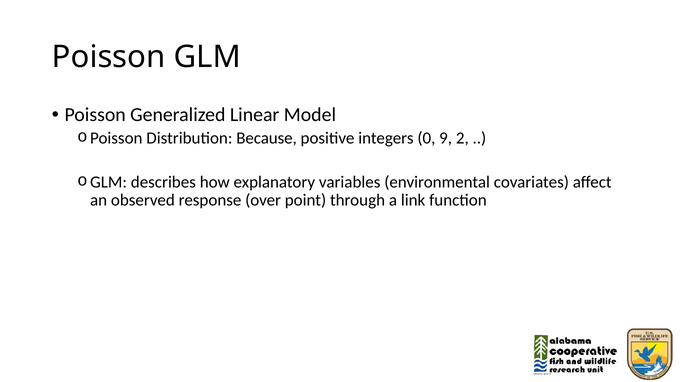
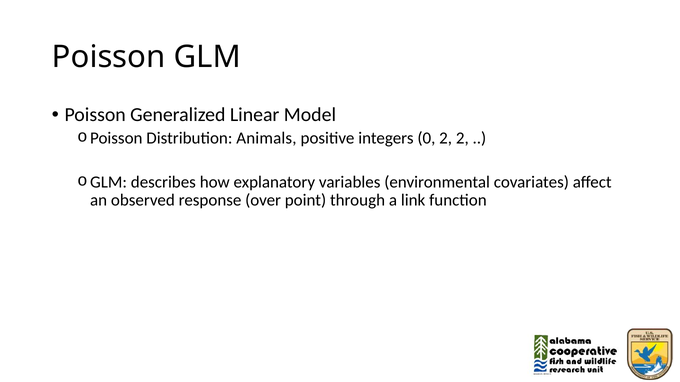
Because: Because -> Animals (266, 138)
0 9: 9 -> 2 (446, 138)
